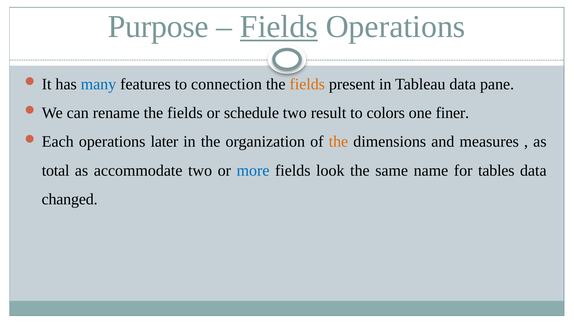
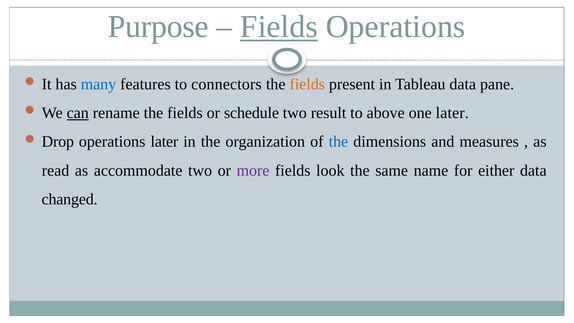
connection: connection -> connectors (226, 84)
can underline: none -> present (78, 113)
colors: colors -> above (386, 113)
one finer: finer -> later (452, 113)
Each: Each -> Drop (58, 142)
the colour: orange -> blue (338, 142)
total: total -> read (56, 170)
more colour: blue -> purple (253, 170)
tables: tables -> either (496, 170)
